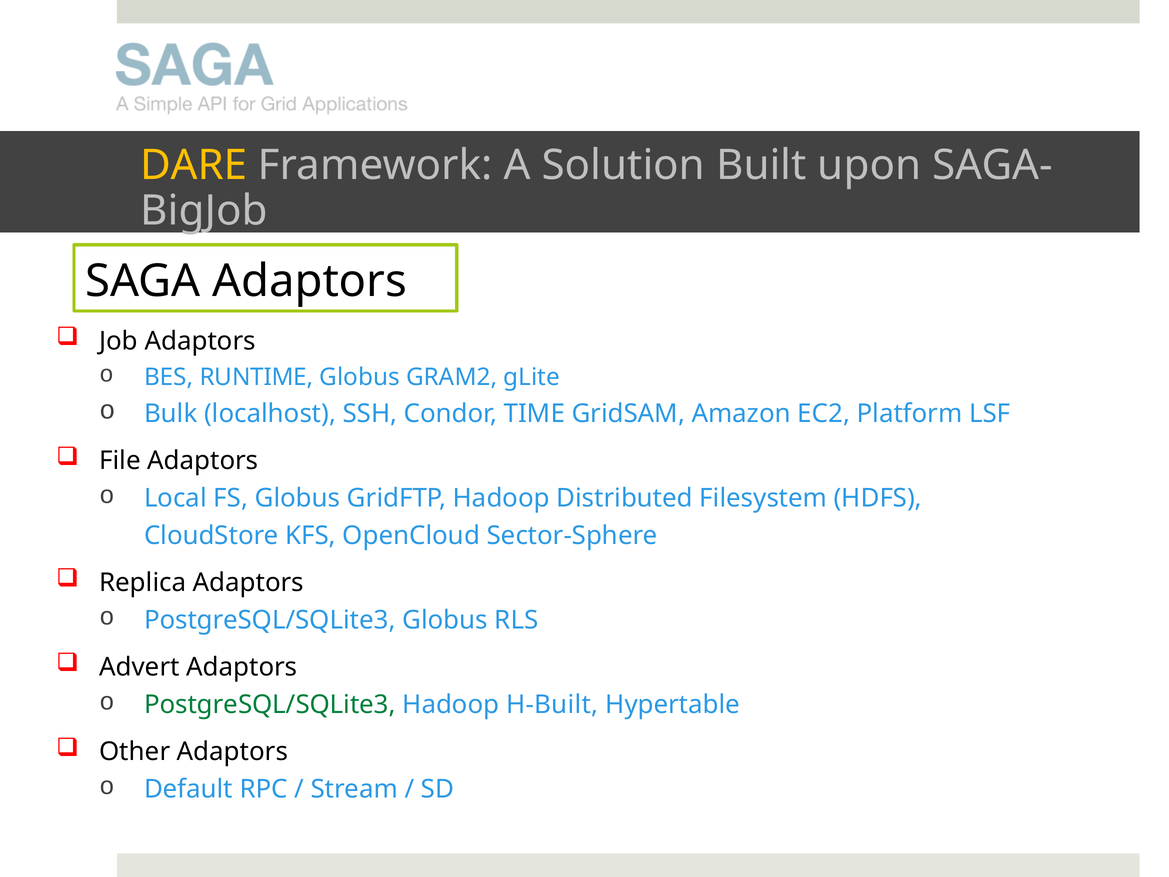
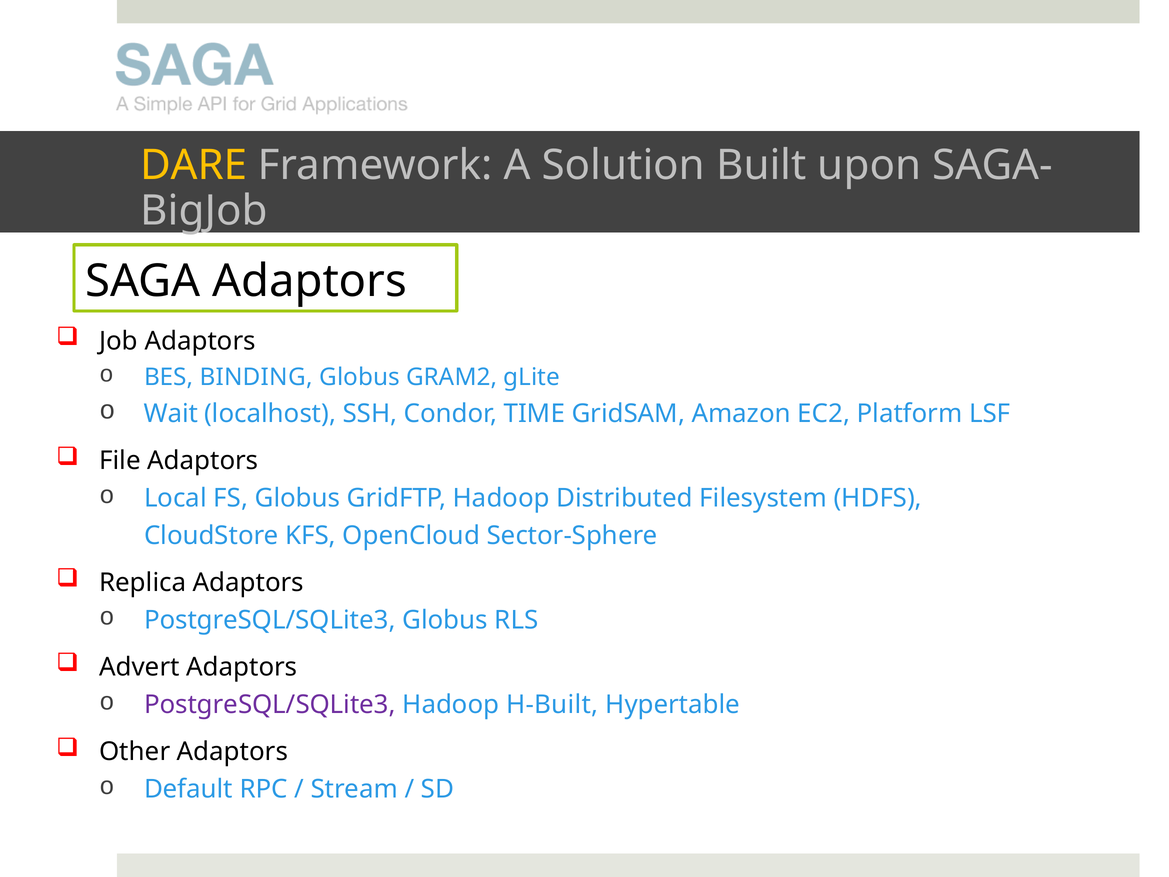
RUNTIME: RUNTIME -> BINDING (256, 377)
Bulk: Bulk -> Wait (171, 414)
PostgreSQL/SQLite3 colour: green -> purple (270, 704)
